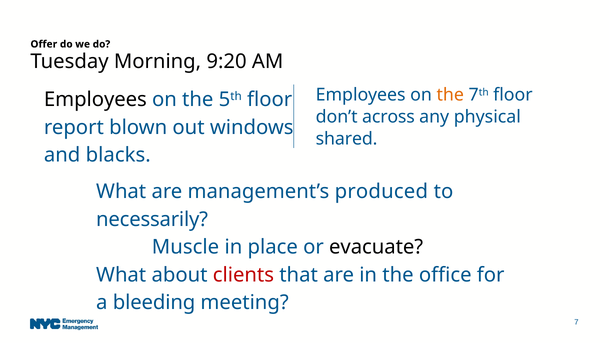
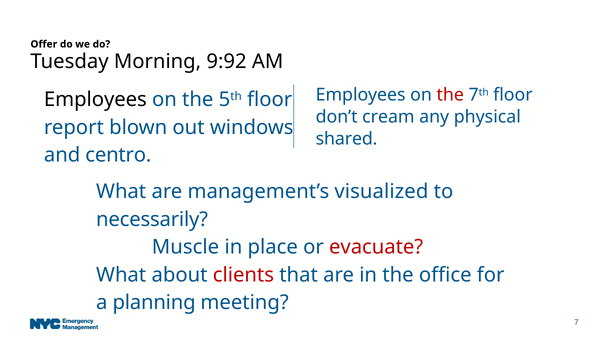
9:20: 9:20 -> 9:92 (227, 61)
the colour: orange -> red (450, 95)
across: across -> cream (388, 117)
blacks: blacks -> centro (118, 155)
produced: produced -> visualized (381, 191)
evacuate colour: black -> red (376, 247)
bleeding: bleeding -> planning (154, 302)
